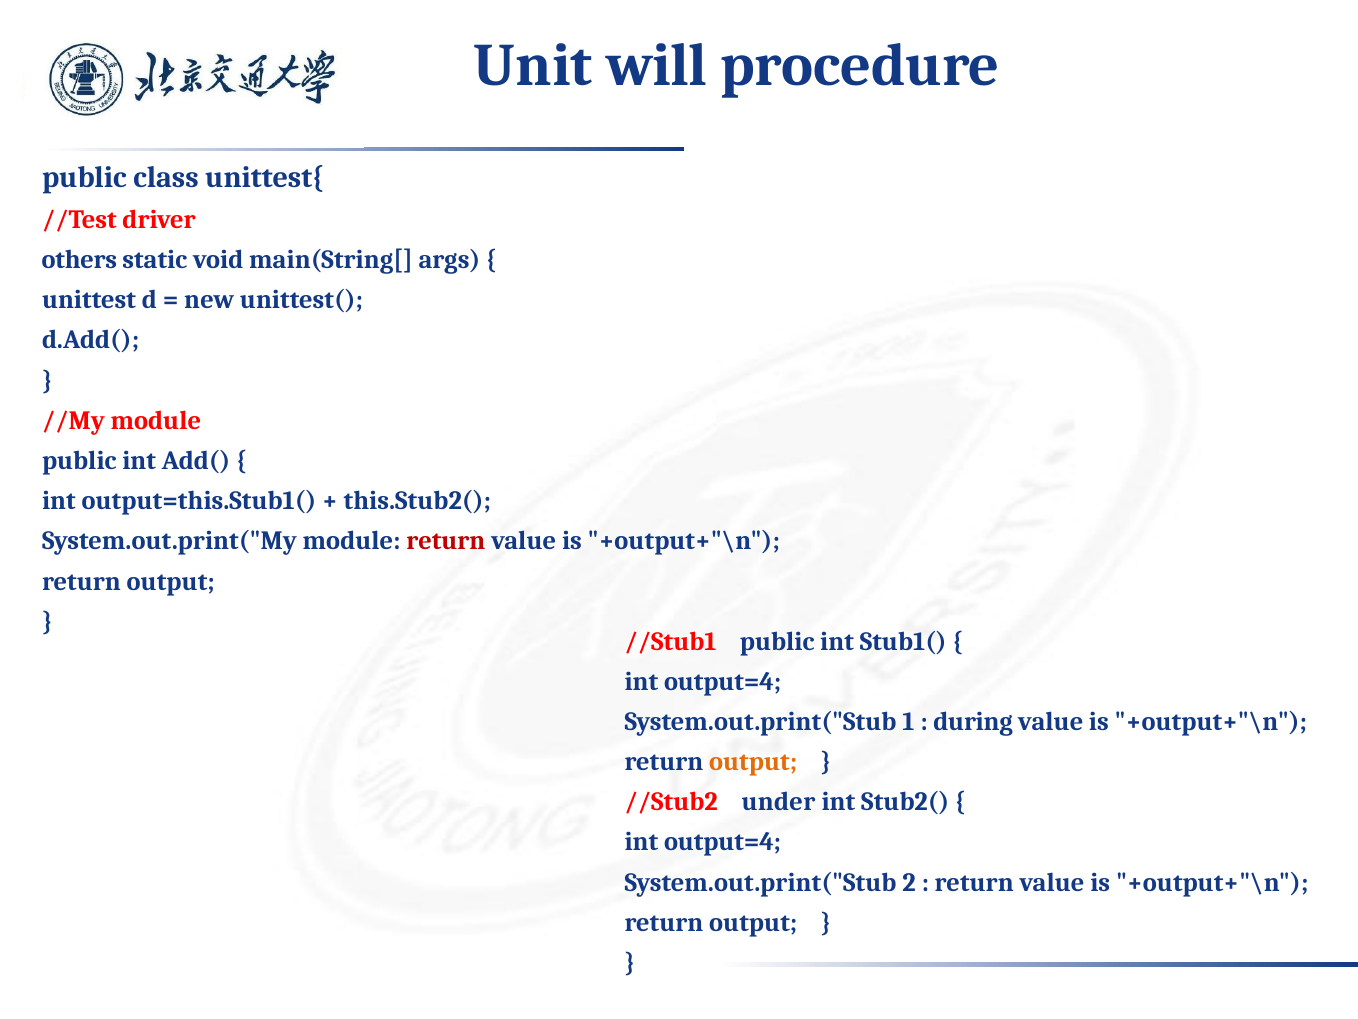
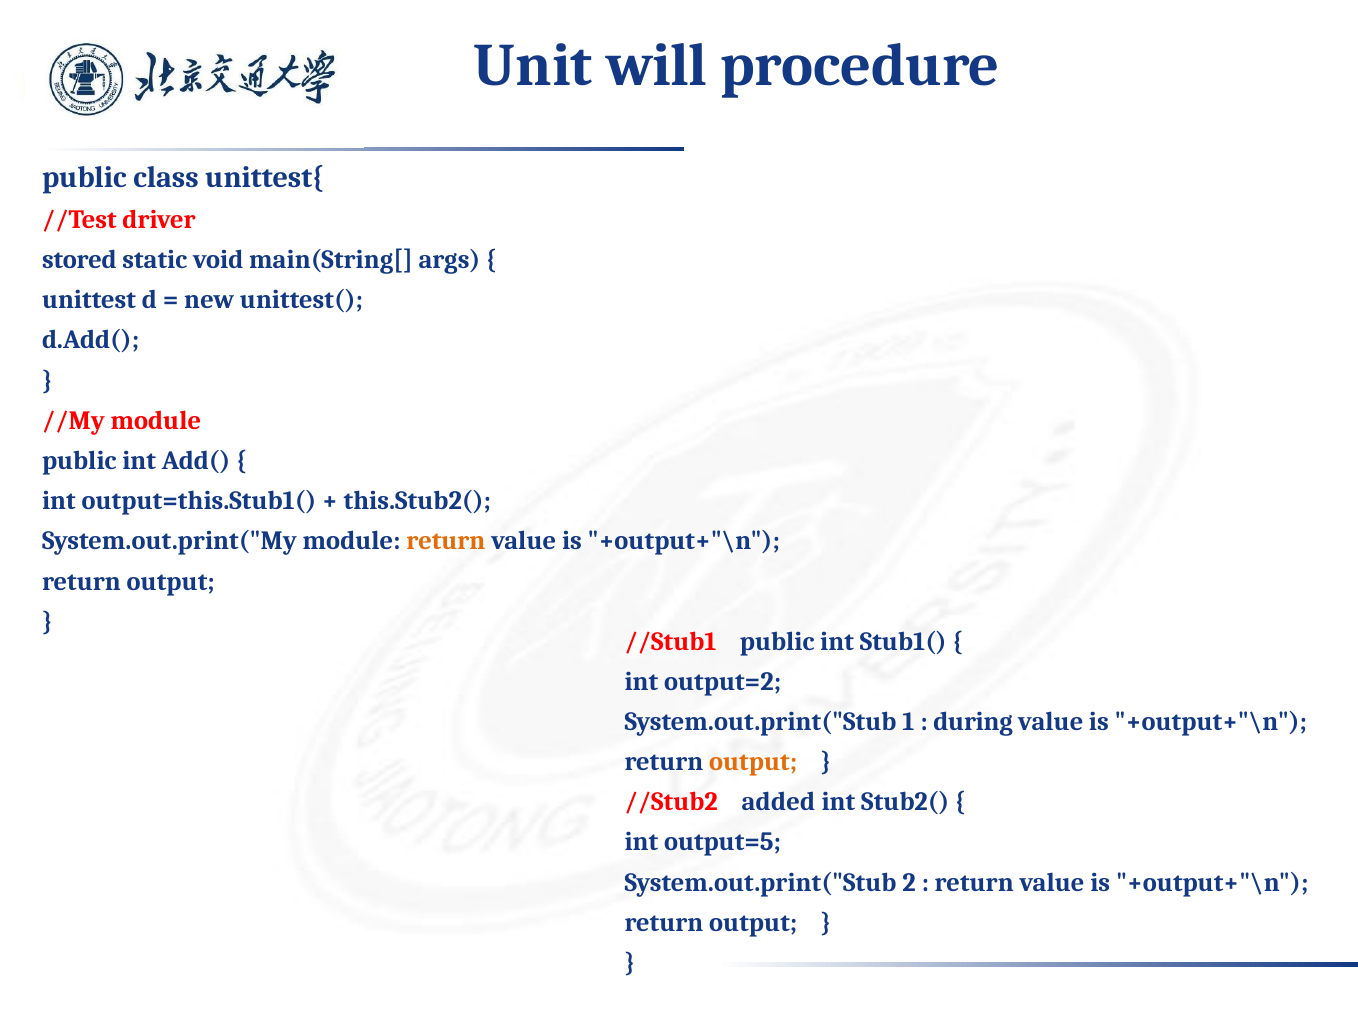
others: others -> stored (79, 260)
return colour: red -> orange (446, 541)
output=4: output=4 -> output=2 (723, 681)
under: under -> added (778, 802)
output=4: output=4 -> output=5 (723, 842)
